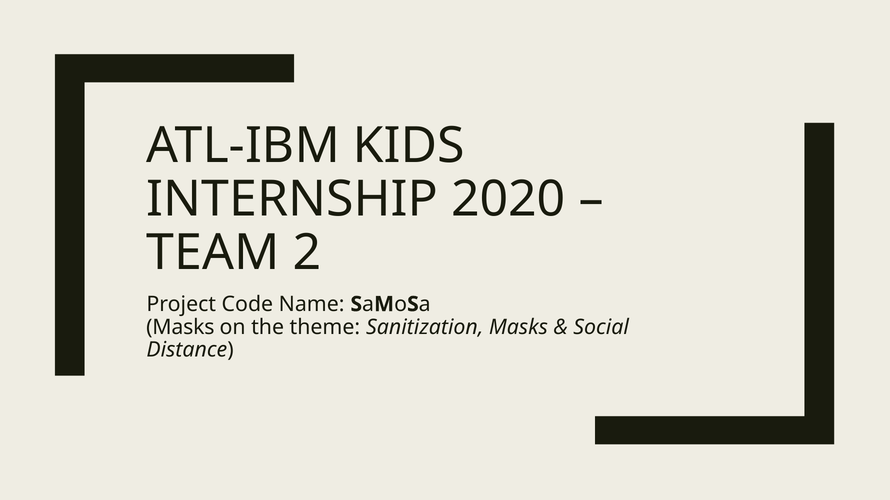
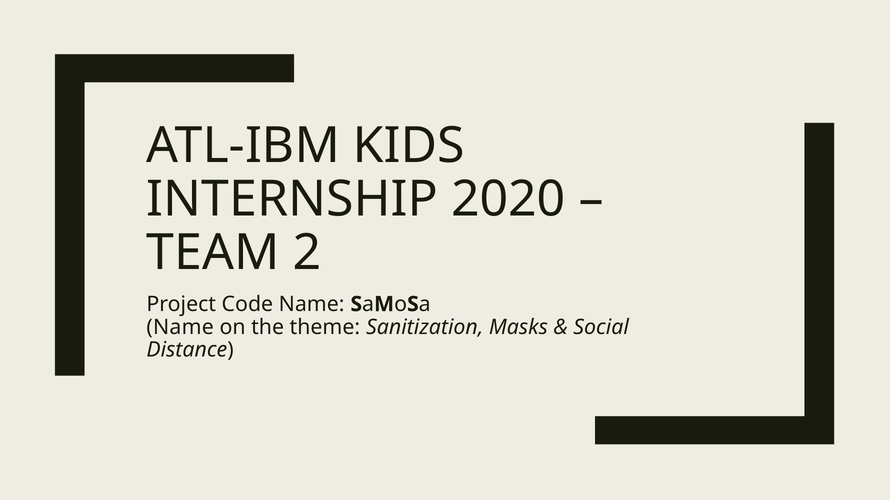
Masks: Masks -> Name (180, 327)
